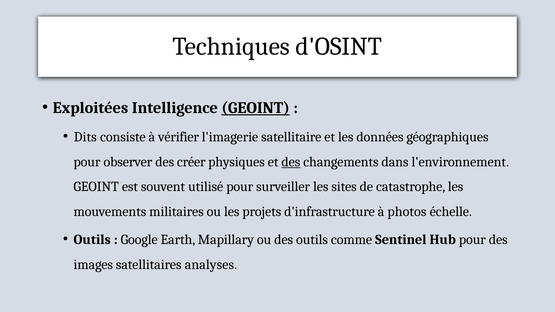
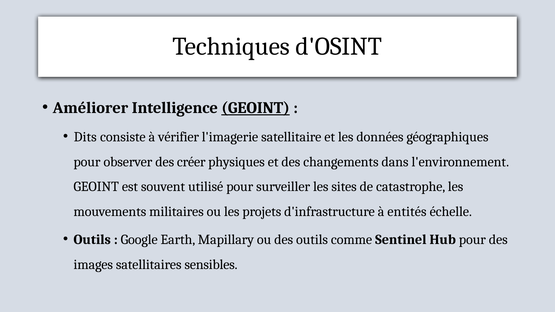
Exploitées: Exploitées -> Améliorer (90, 108)
des underline: present -> none (291, 162)
photos: photos -> entités (407, 212)
analyses: analyses -> sensibles (211, 265)
